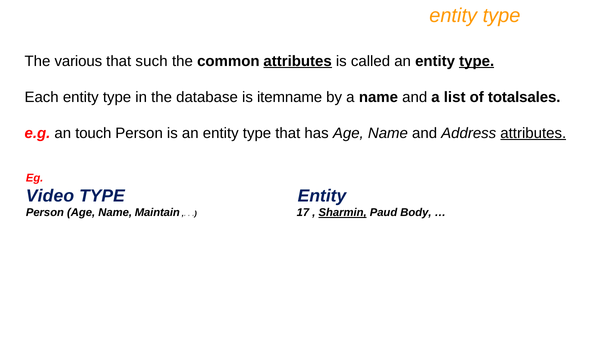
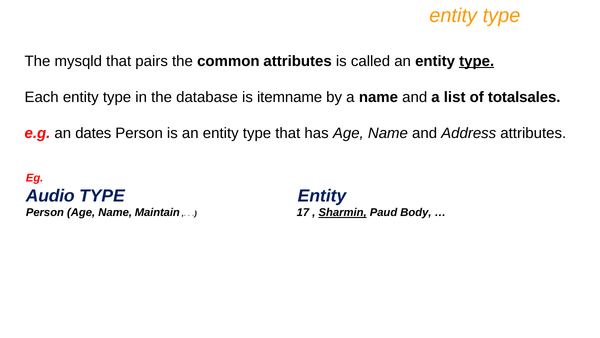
various: various -> mysqld (78, 61)
such: such -> pairs (152, 61)
attributes underline: present -> none (298, 61)
touch: touch -> dates (93, 133)
attributes underline: present -> none (533, 133)
Video: Video -> Audio (50, 195)
